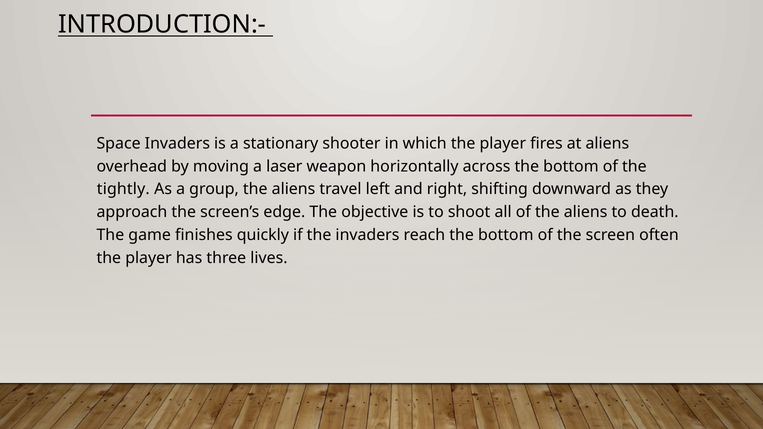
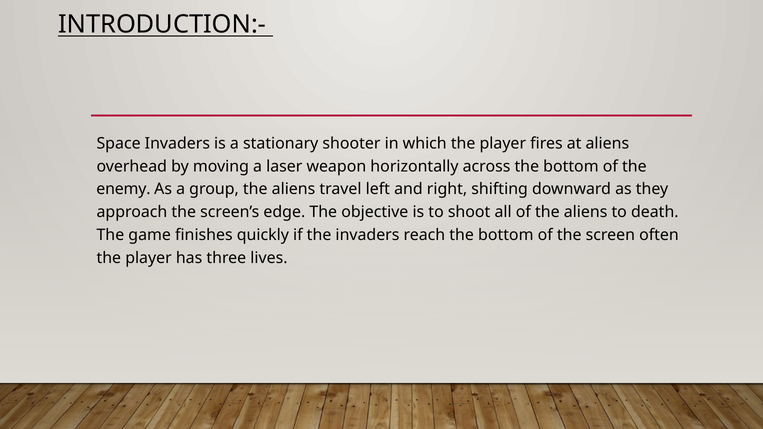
tightly: tightly -> enemy (123, 189)
